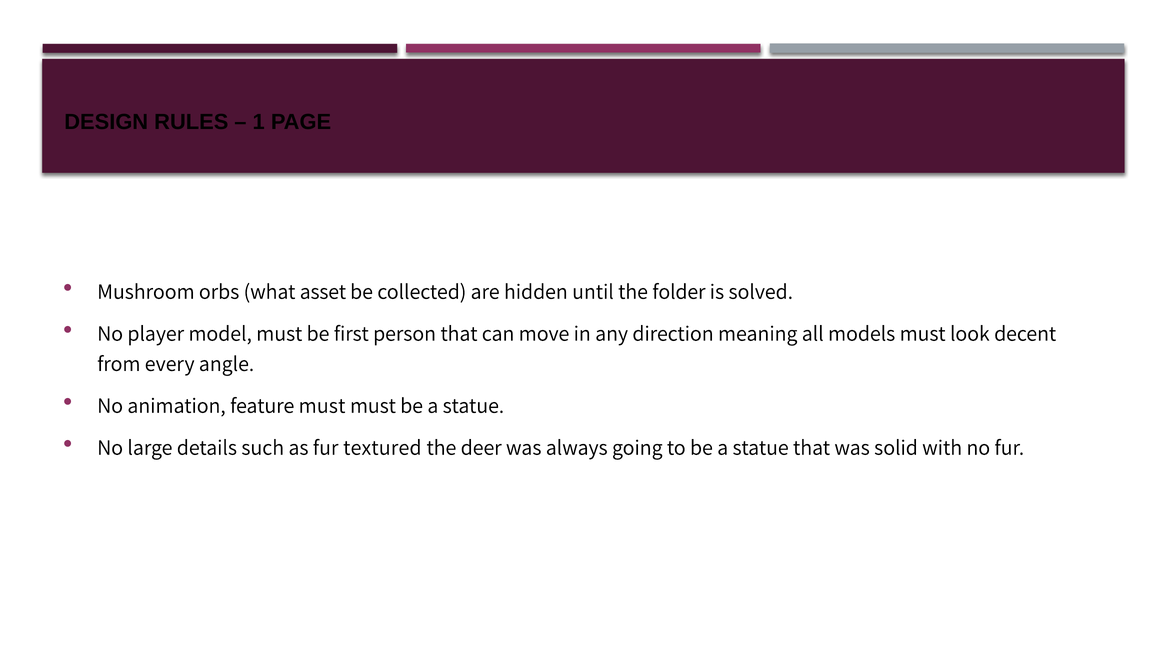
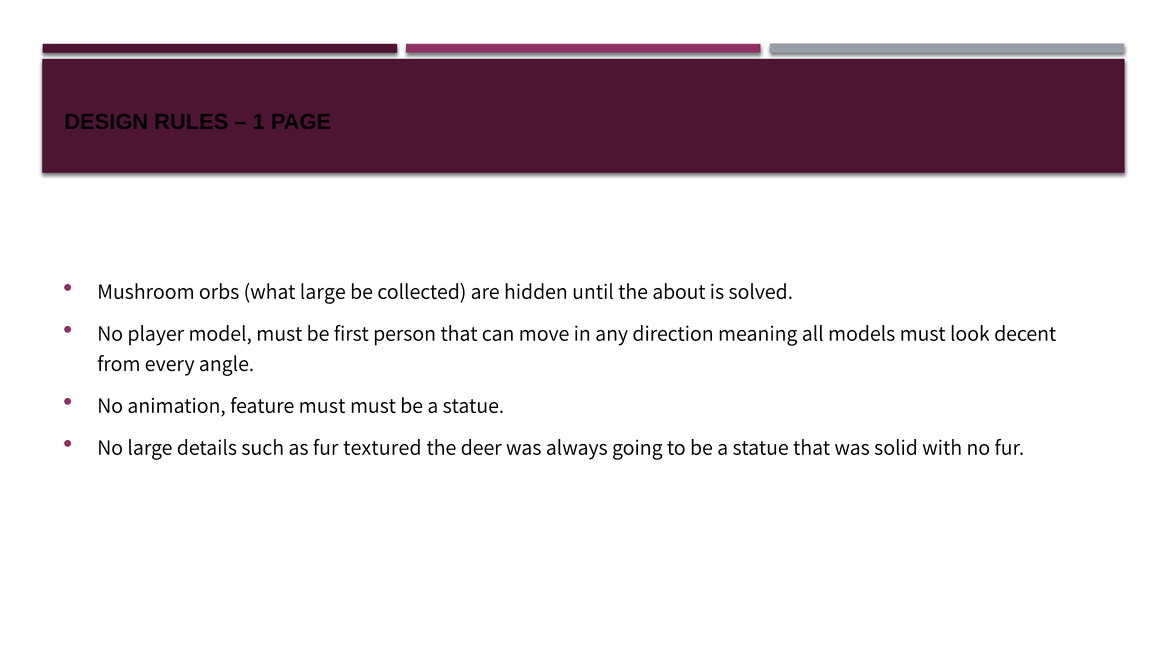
what asset: asset -> large (323, 291)
folder: folder -> about (679, 291)
